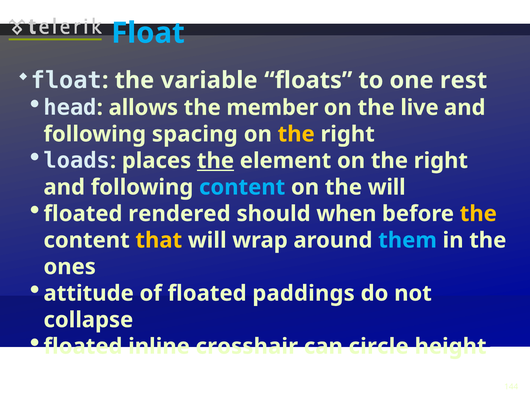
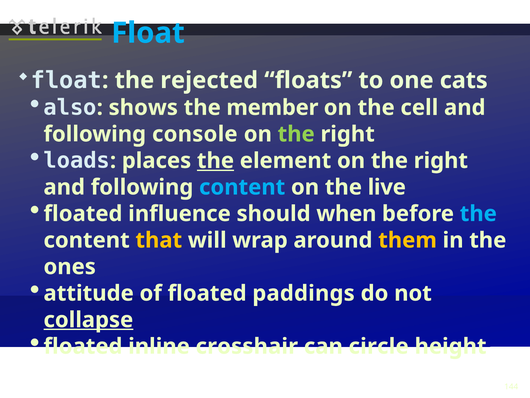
variable: variable -> rejected (209, 80)
rest: rest -> cats (464, 80)
head: head -> also (70, 107)
allows: allows -> shows (143, 107)
live: live -> cell (419, 107)
spacing: spacing -> console (195, 134)
the colour: yellow -> light green (296, 134)
the will: will -> live (387, 187)
rendered: rendered -> influence (179, 213)
the colour: yellow -> light blue (478, 213)
them colour: light blue -> yellow (408, 240)
collapse underline: none -> present (88, 319)
